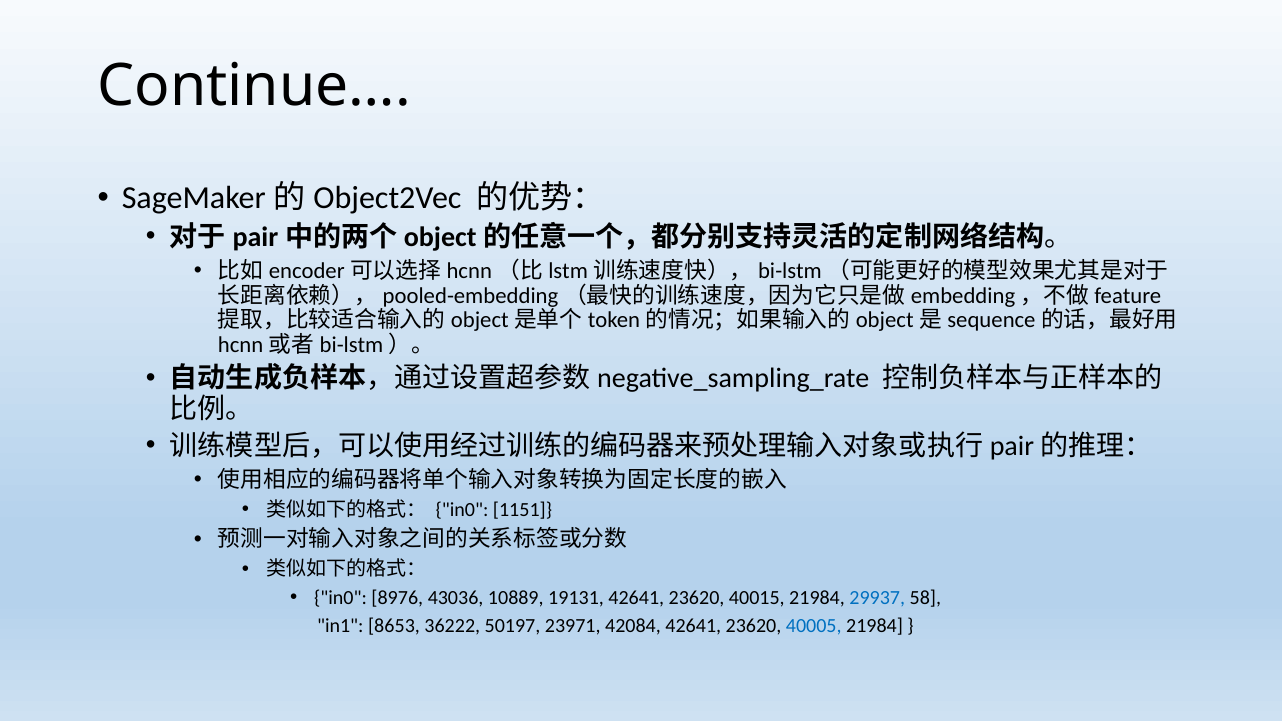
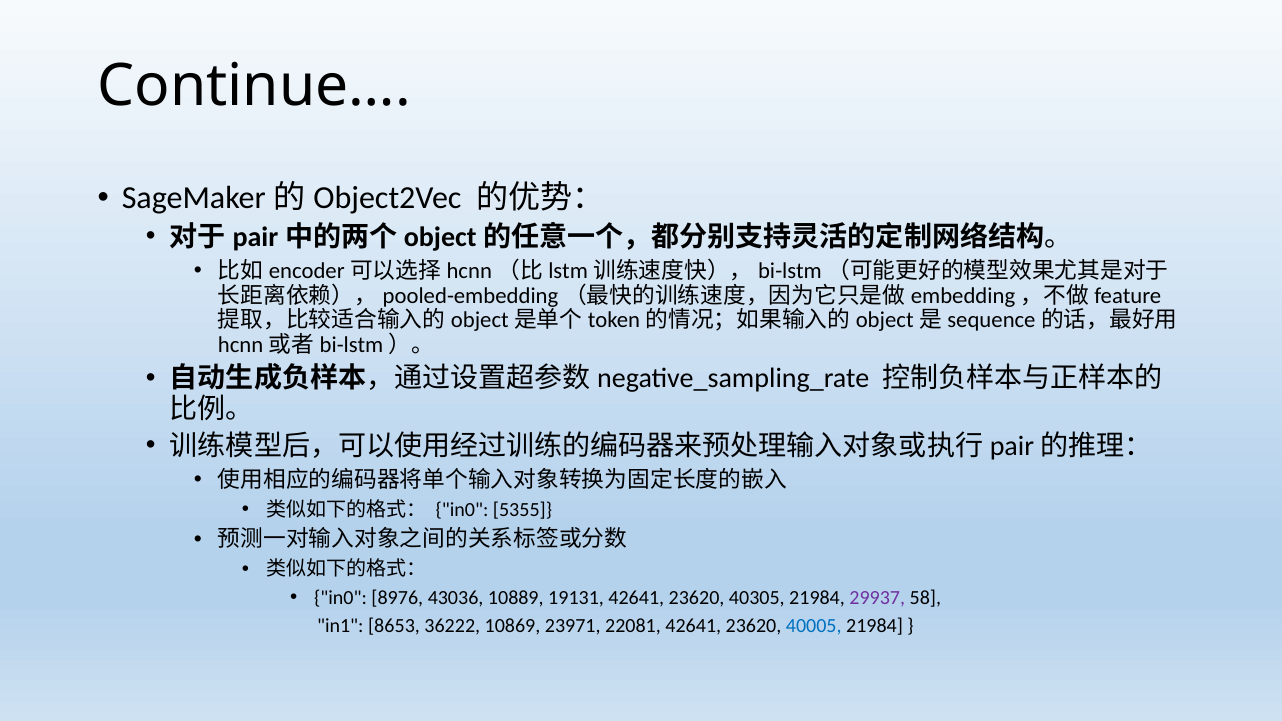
1151: 1151 -> 5355 (522, 510)
40015: 40015 -> 40305 (757, 598)
29937 colour: blue -> purple (877, 598)
50197: 50197 -> 10869 (513, 626)
42084: 42084 -> 22081 (633, 626)
